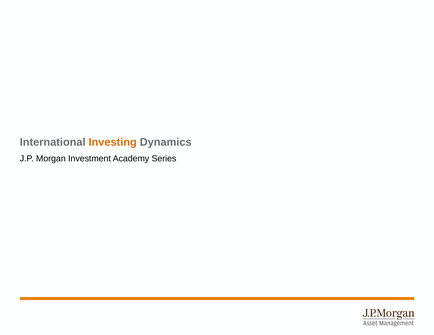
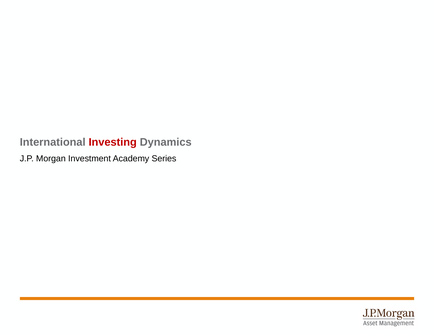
Investing colour: orange -> red (113, 143)
